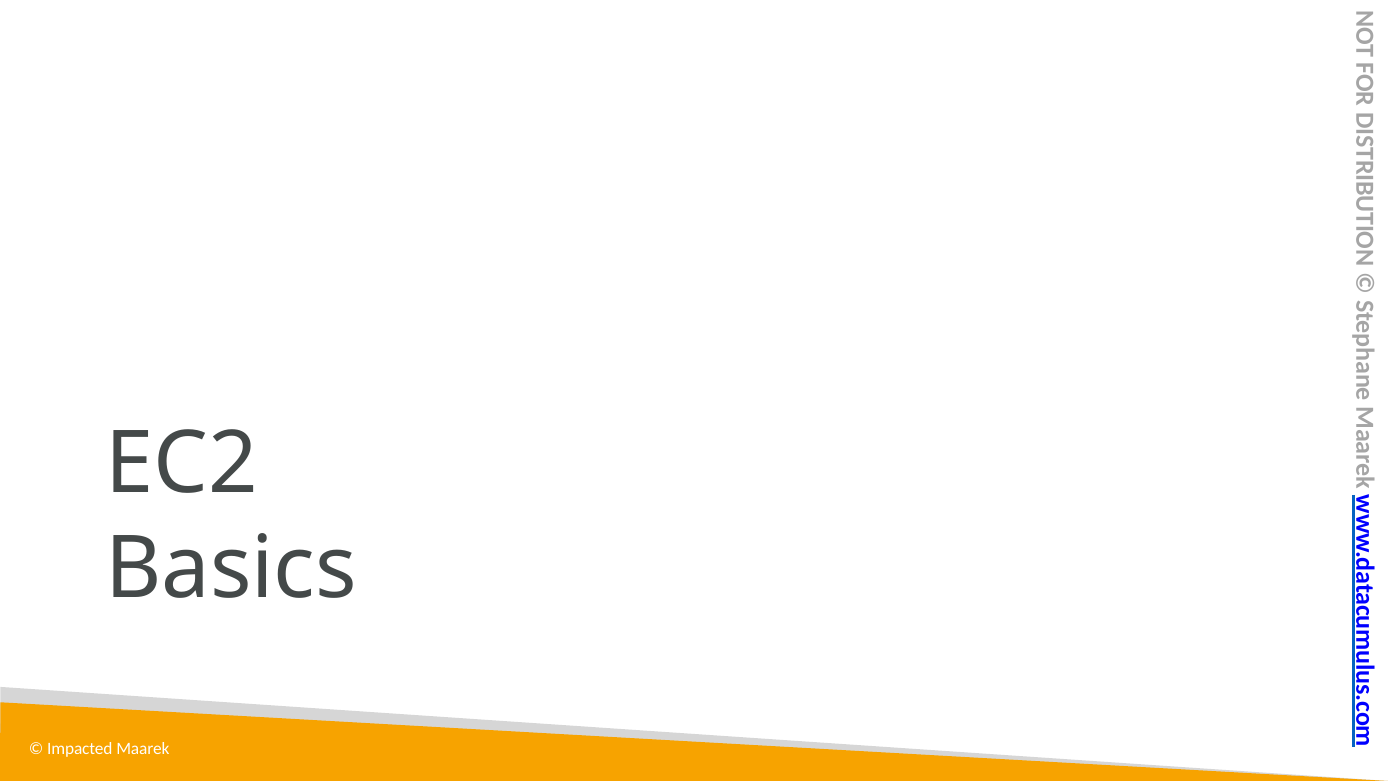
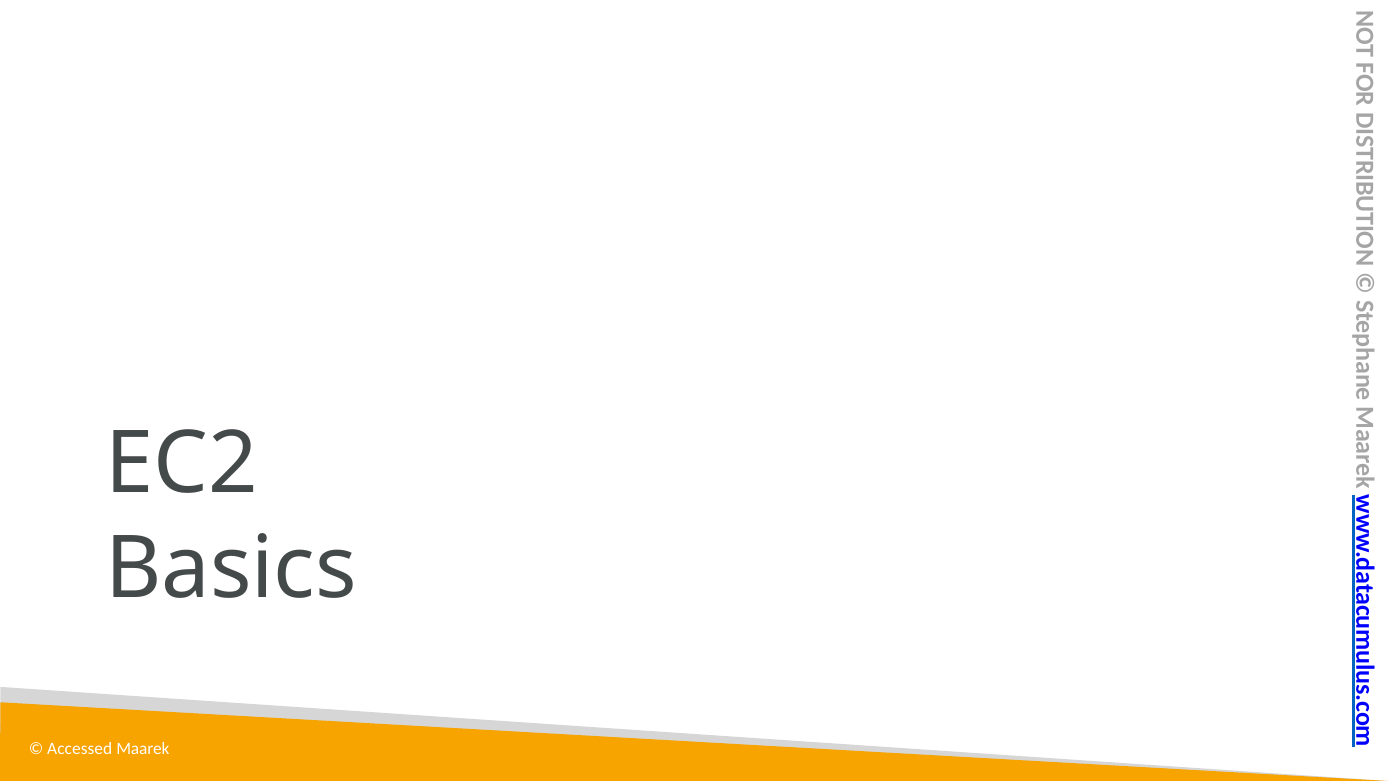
Impacted: Impacted -> Accessed (80, 749)
